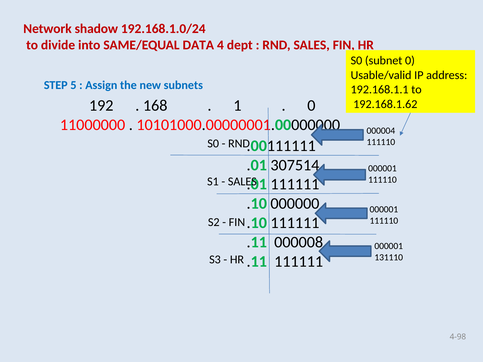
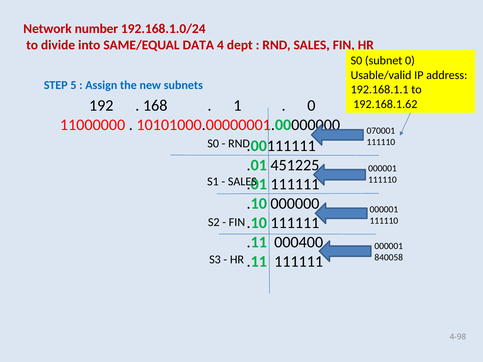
shadow: shadow -> number (96, 29)
000004: 000004 -> 070001 (381, 131)
307514: 307514 -> 451225 (295, 165)
000008: 000008 -> 000400 (299, 242)
131110: 131110 -> 840058 (389, 257)
